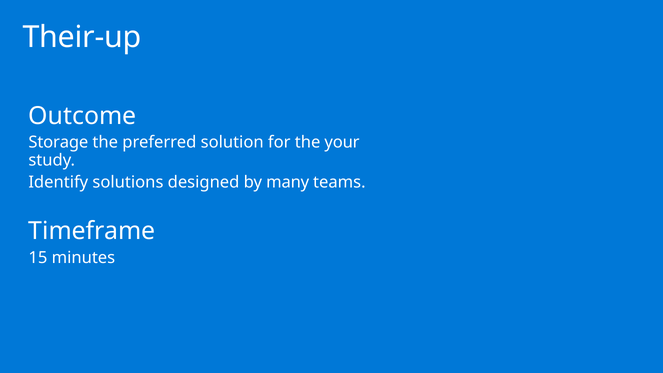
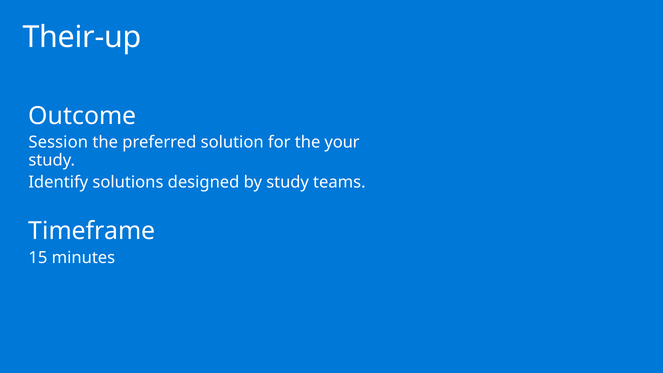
Storage: Storage -> Session (58, 142)
by many: many -> study (288, 182)
